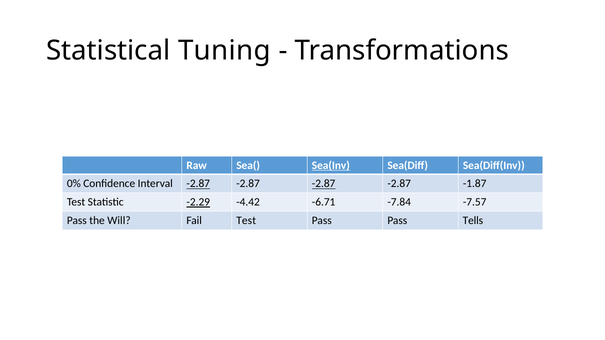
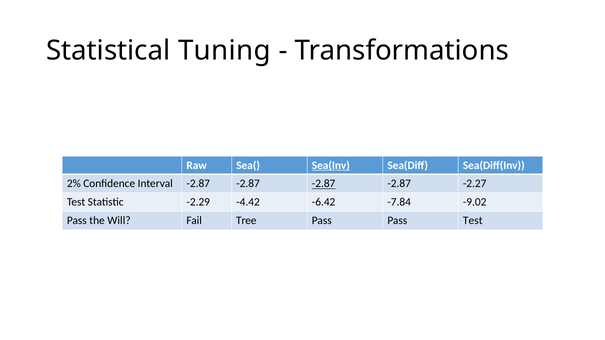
0%: 0% -> 2% (74, 184)
-2.87 underline: present -> none (198, 184)
-1.87: -1.87 -> -2.27 (475, 184)
-2.29 underline: present -> none (198, 202)
-6.71: -6.71 -> -6.42 (324, 202)
-7.57: -7.57 -> -9.02 (475, 202)
Fail Test: Test -> Tree (246, 221)
Pass Tells: Tells -> Test (473, 221)
